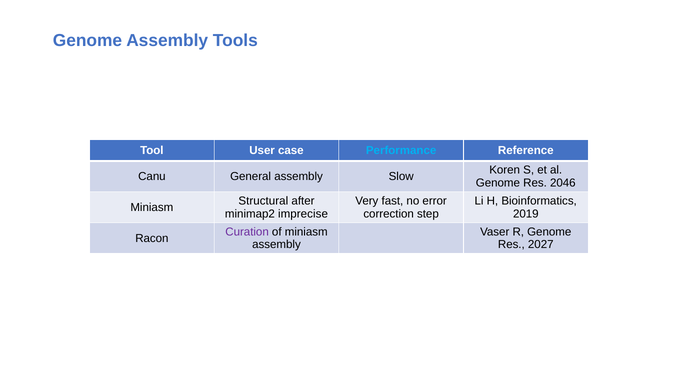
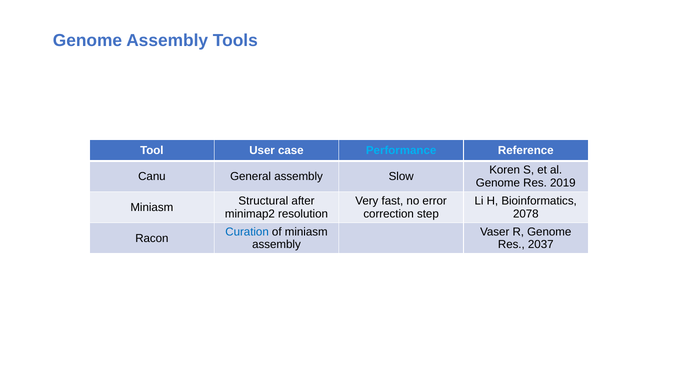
2046: 2046 -> 2019 (563, 183)
imprecise: imprecise -> resolution (303, 214)
2019: 2019 -> 2078 (526, 214)
Curation colour: purple -> blue (247, 232)
2027: 2027 -> 2037 (541, 245)
